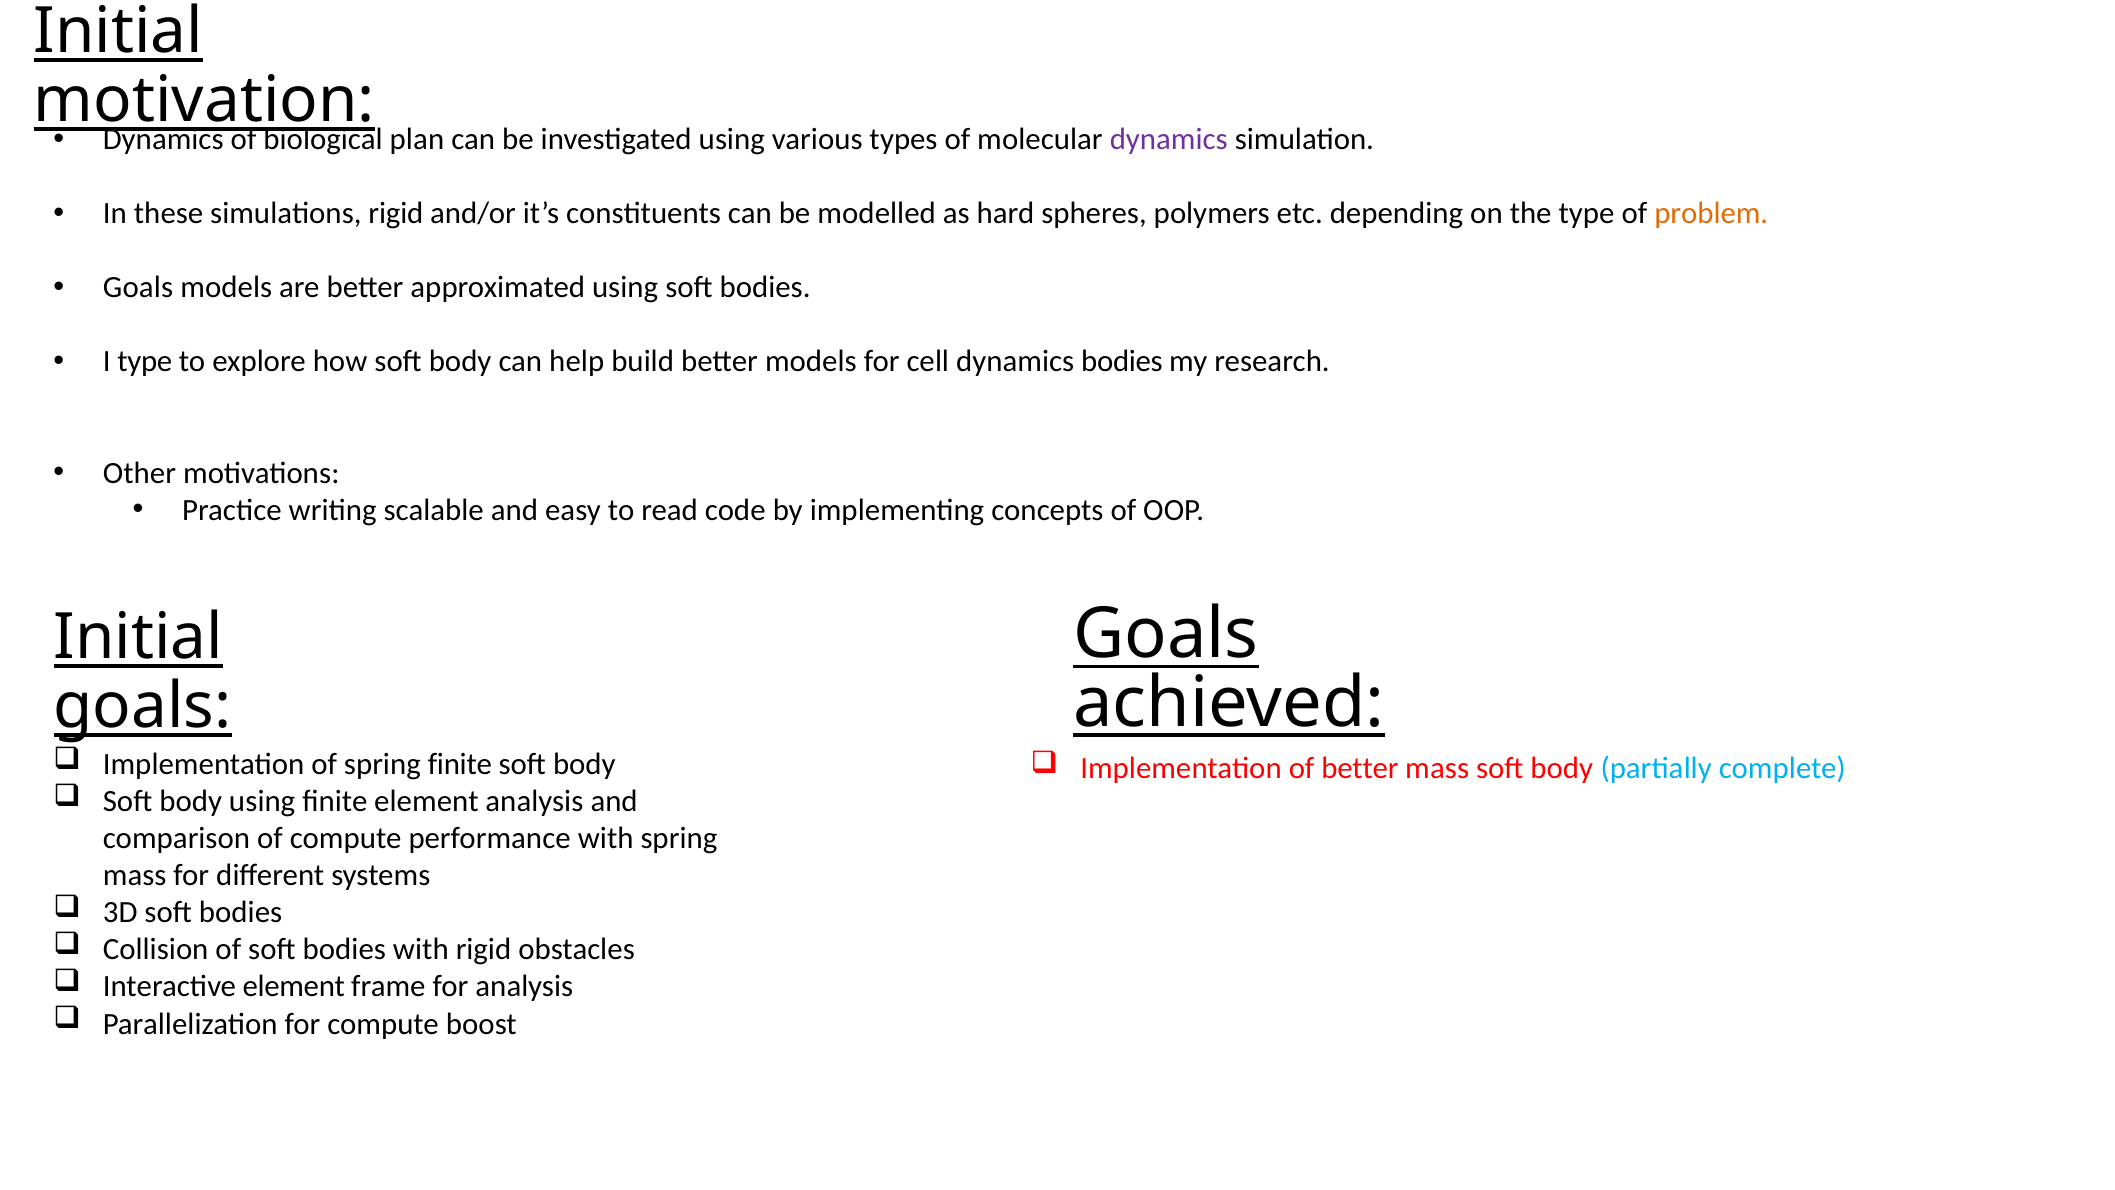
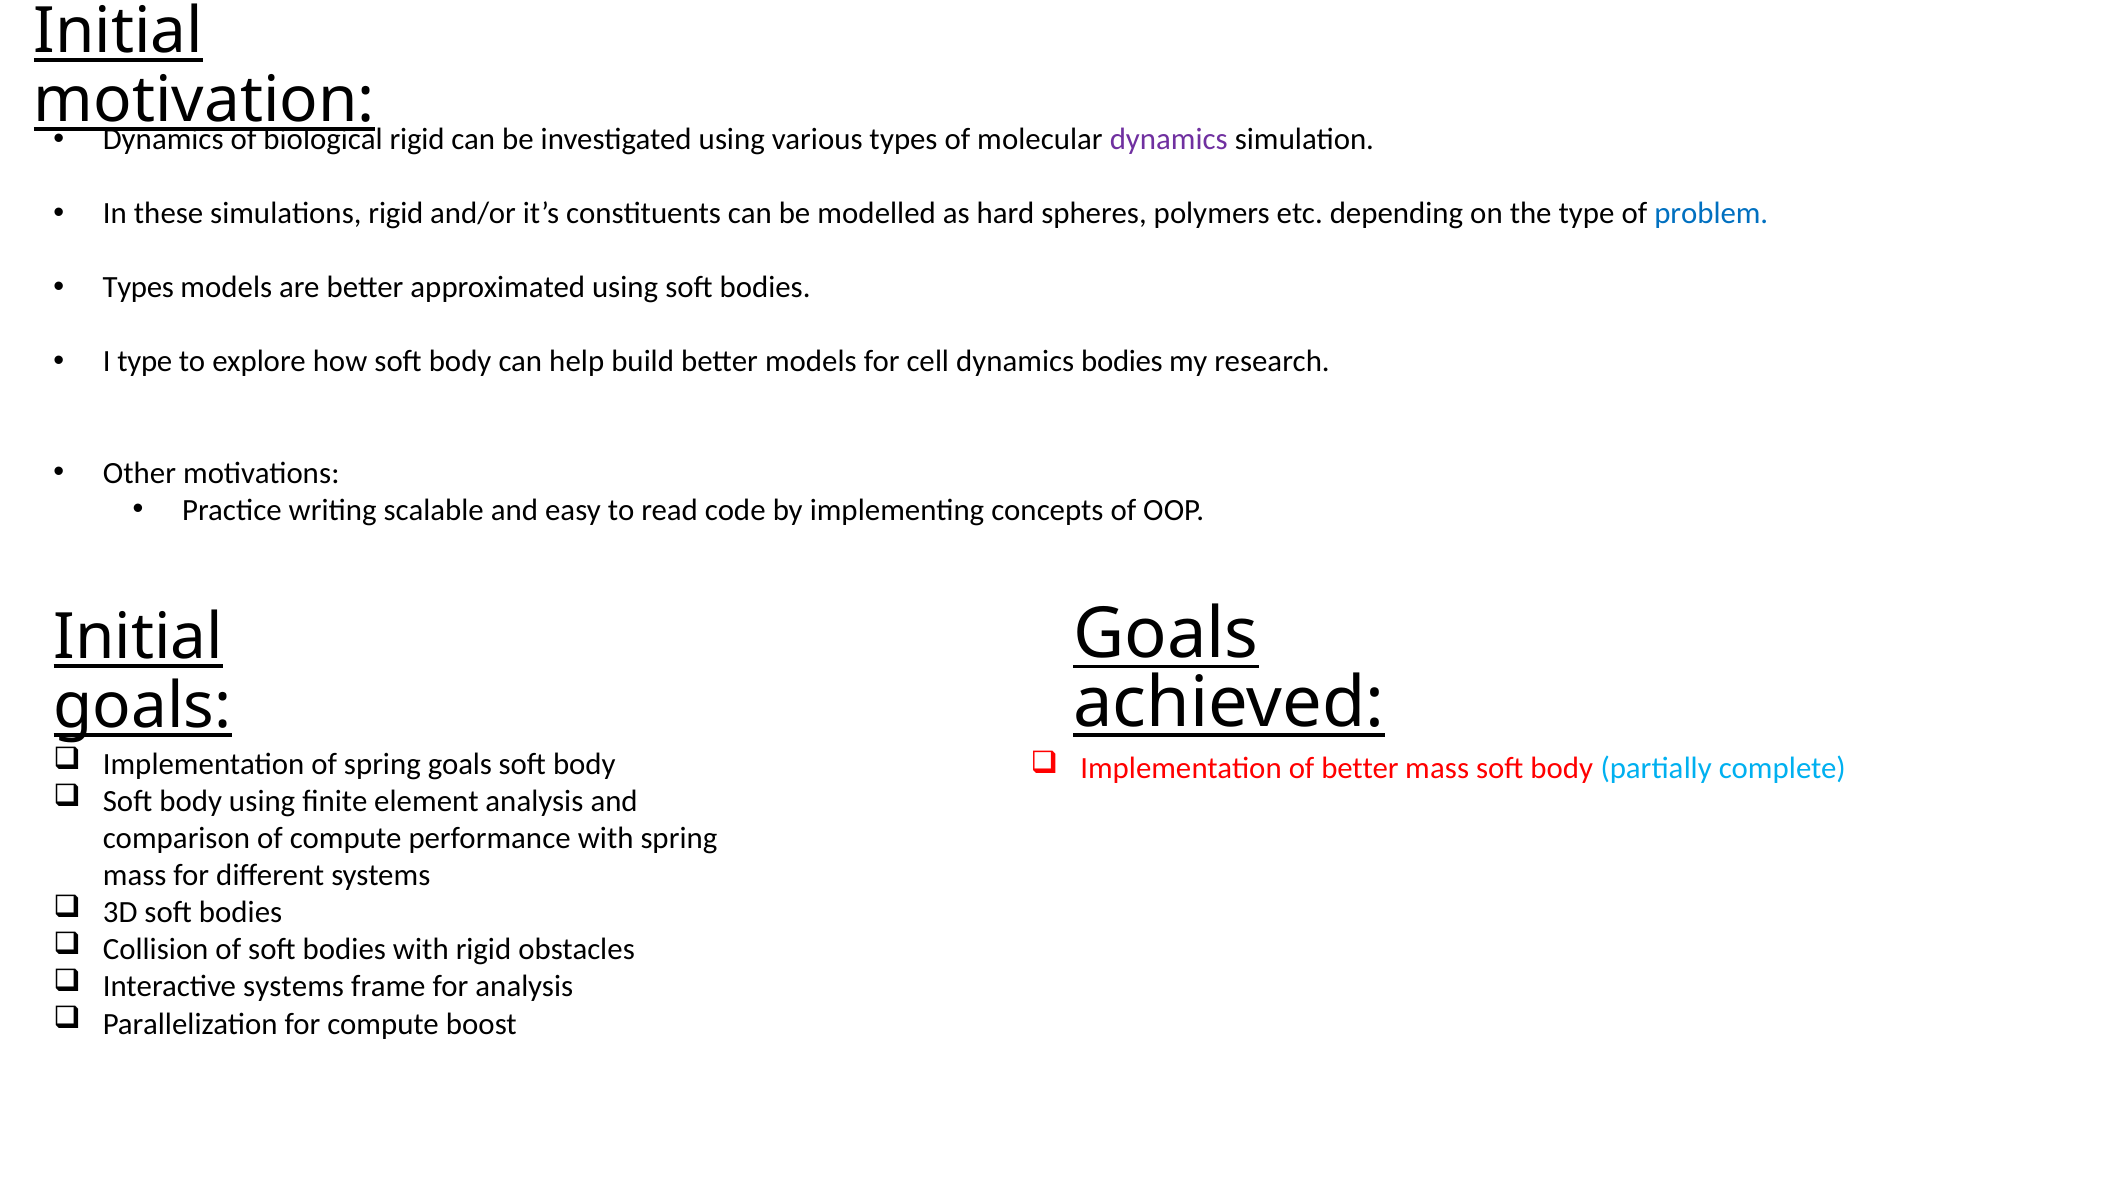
plan: plan -> rigid (417, 139)
problem colour: orange -> blue (1711, 214)
Goals: Goals -> Types (138, 288)
spring finite: finite -> goals (460, 764)
Interactive element: element -> systems (294, 987)
